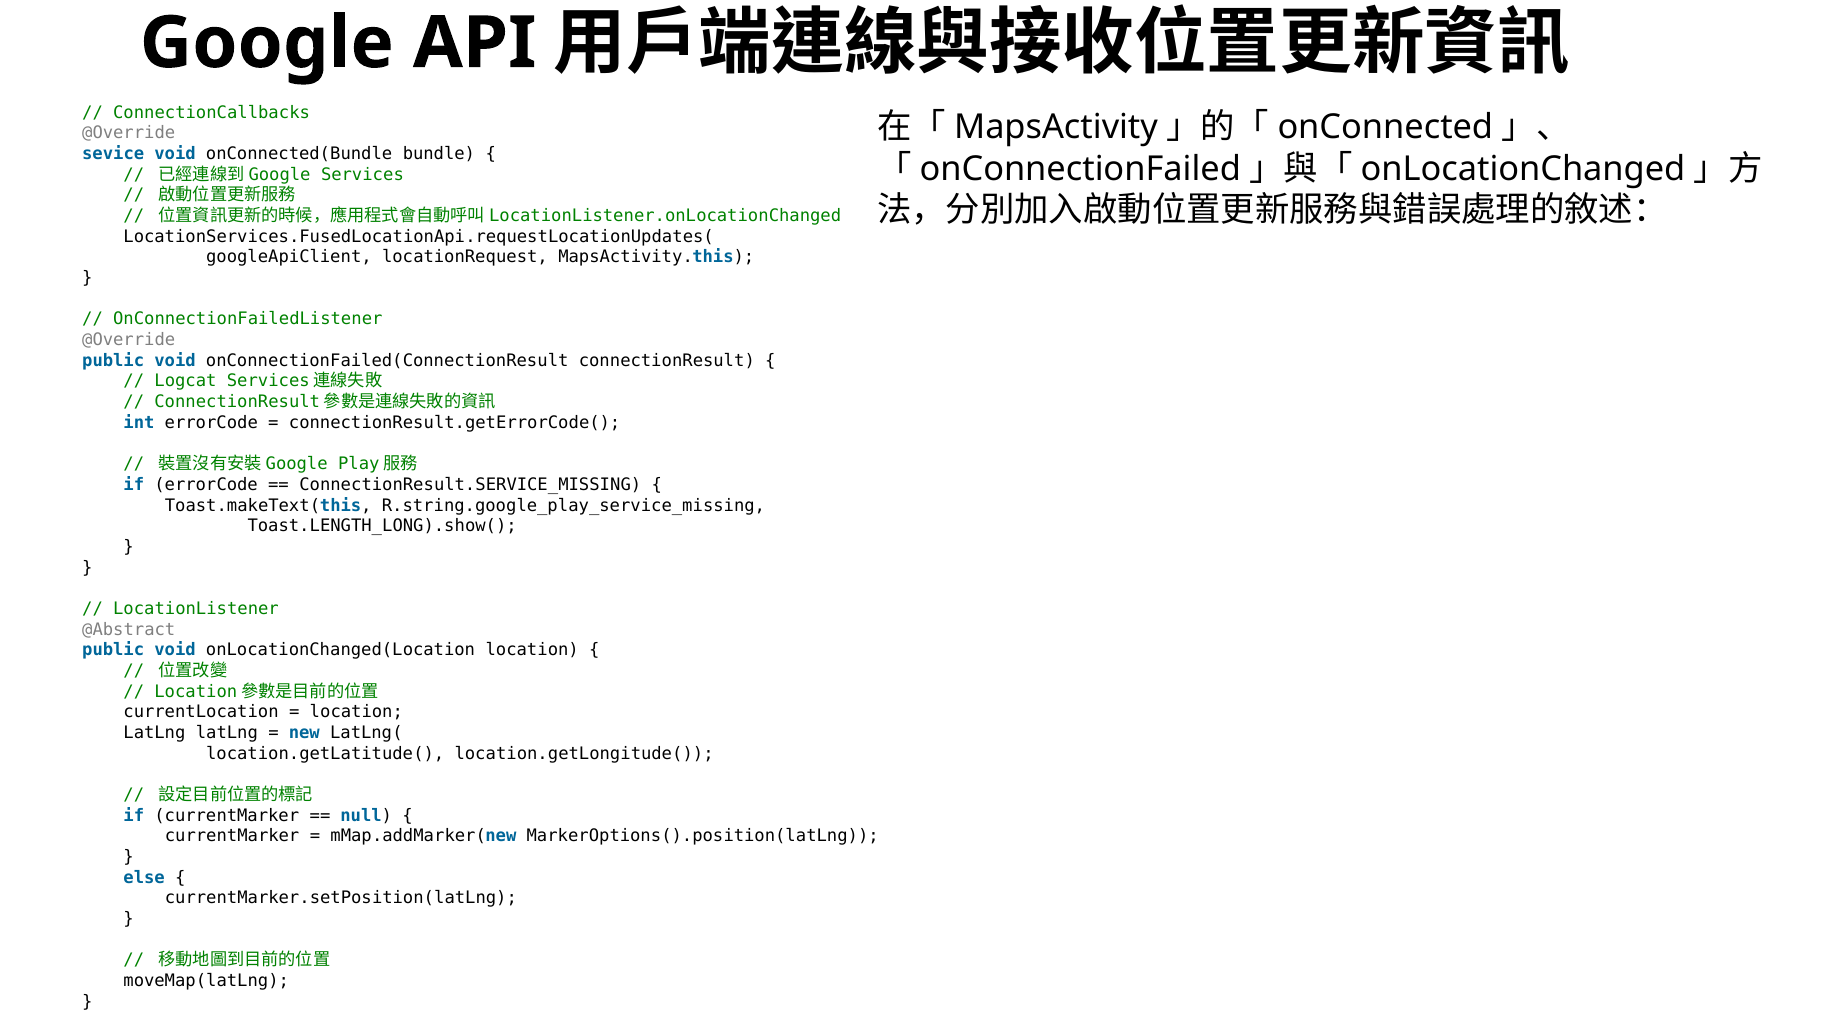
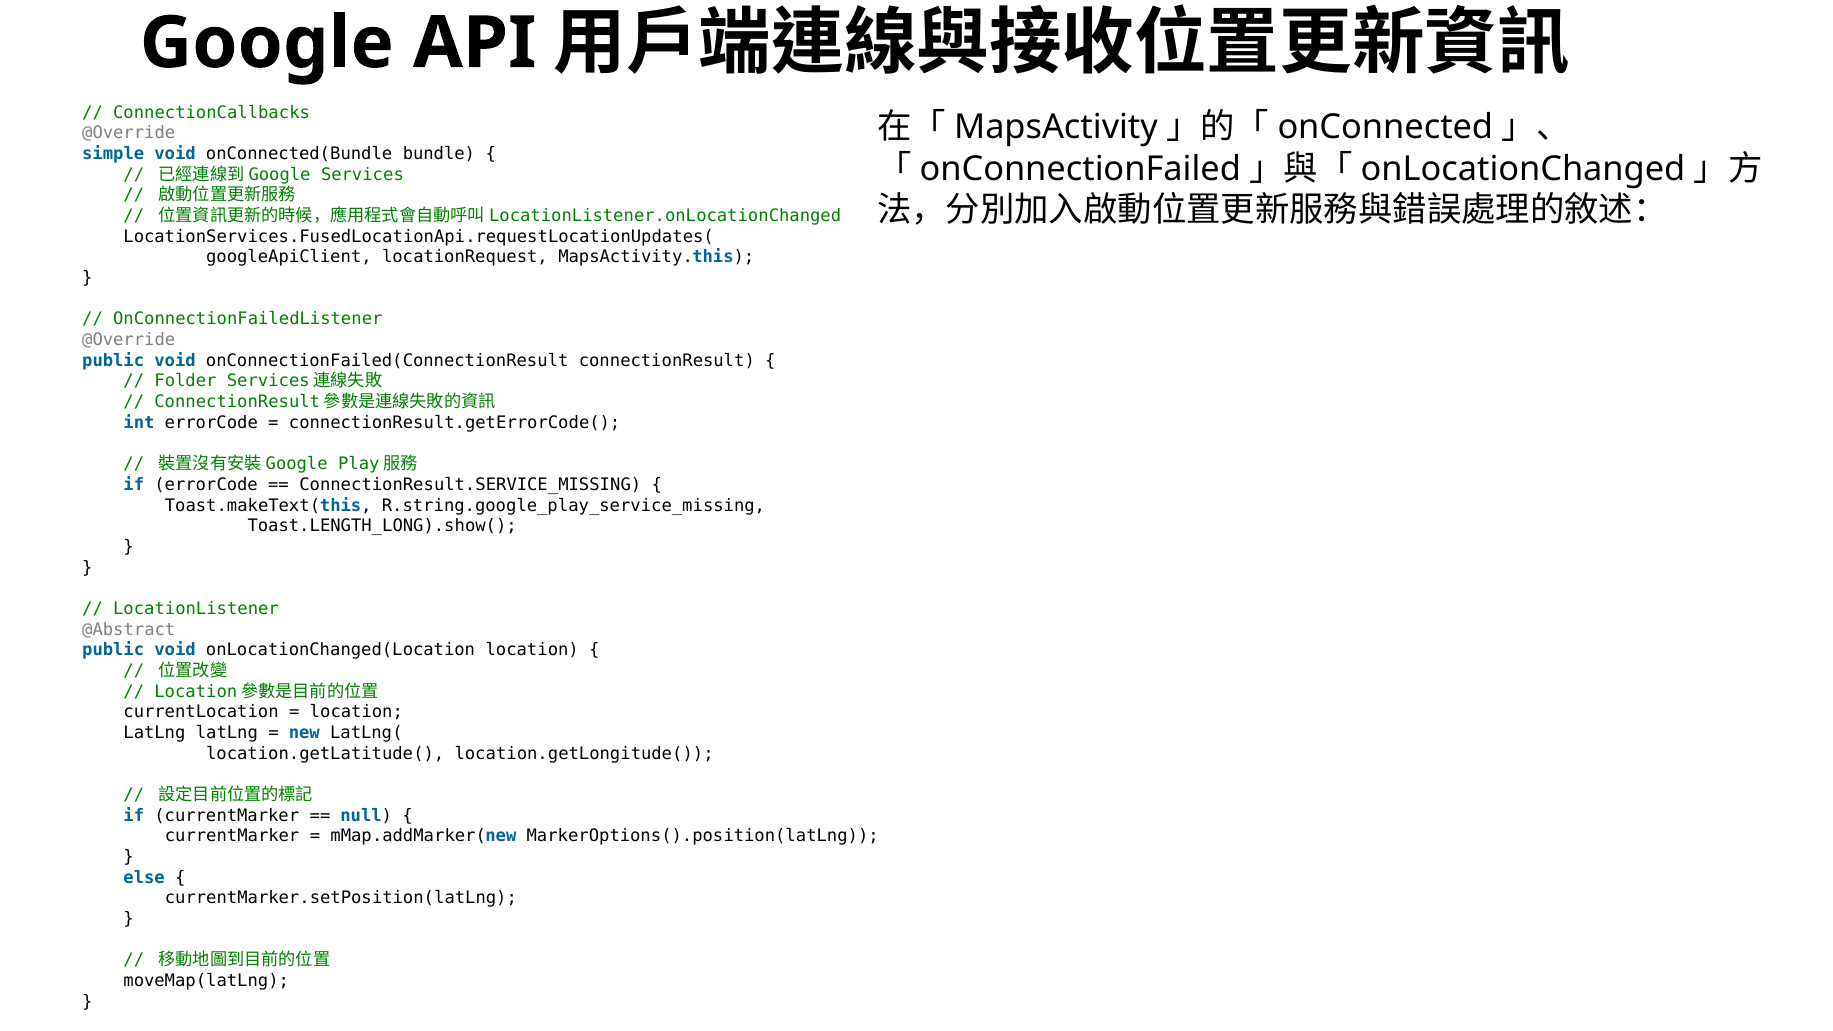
sevice: sevice -> simple (113, 154)
Logcat: Logcat -> Folder (185, 381)
